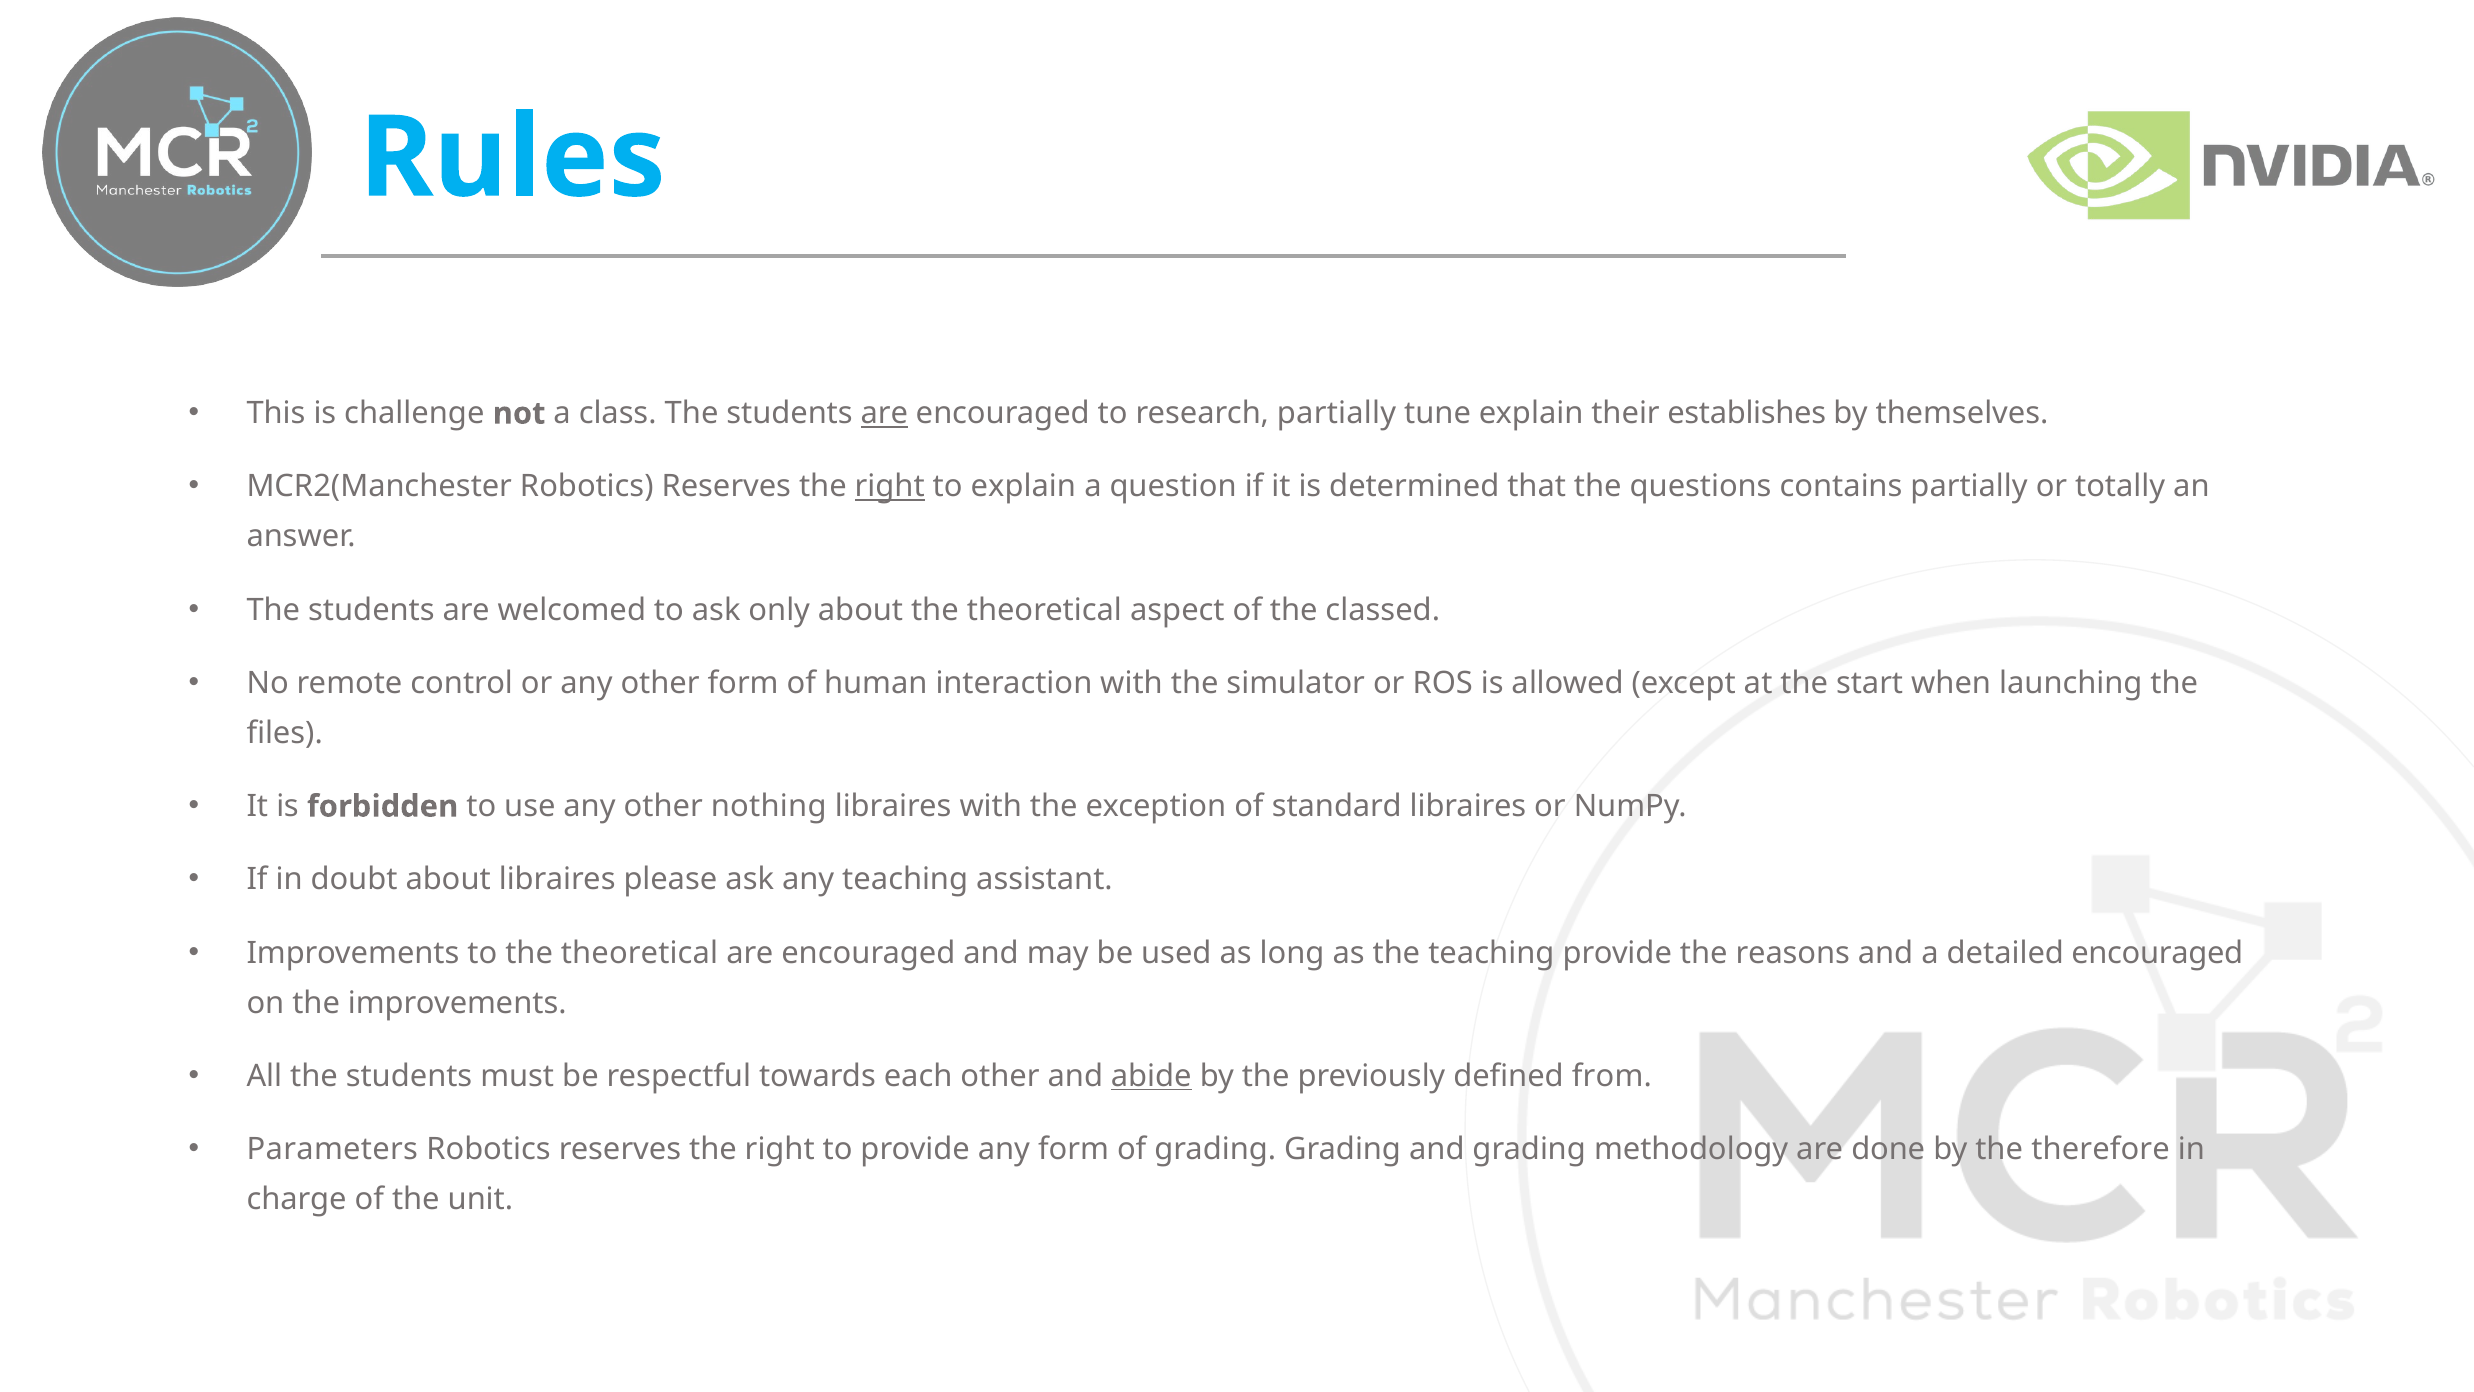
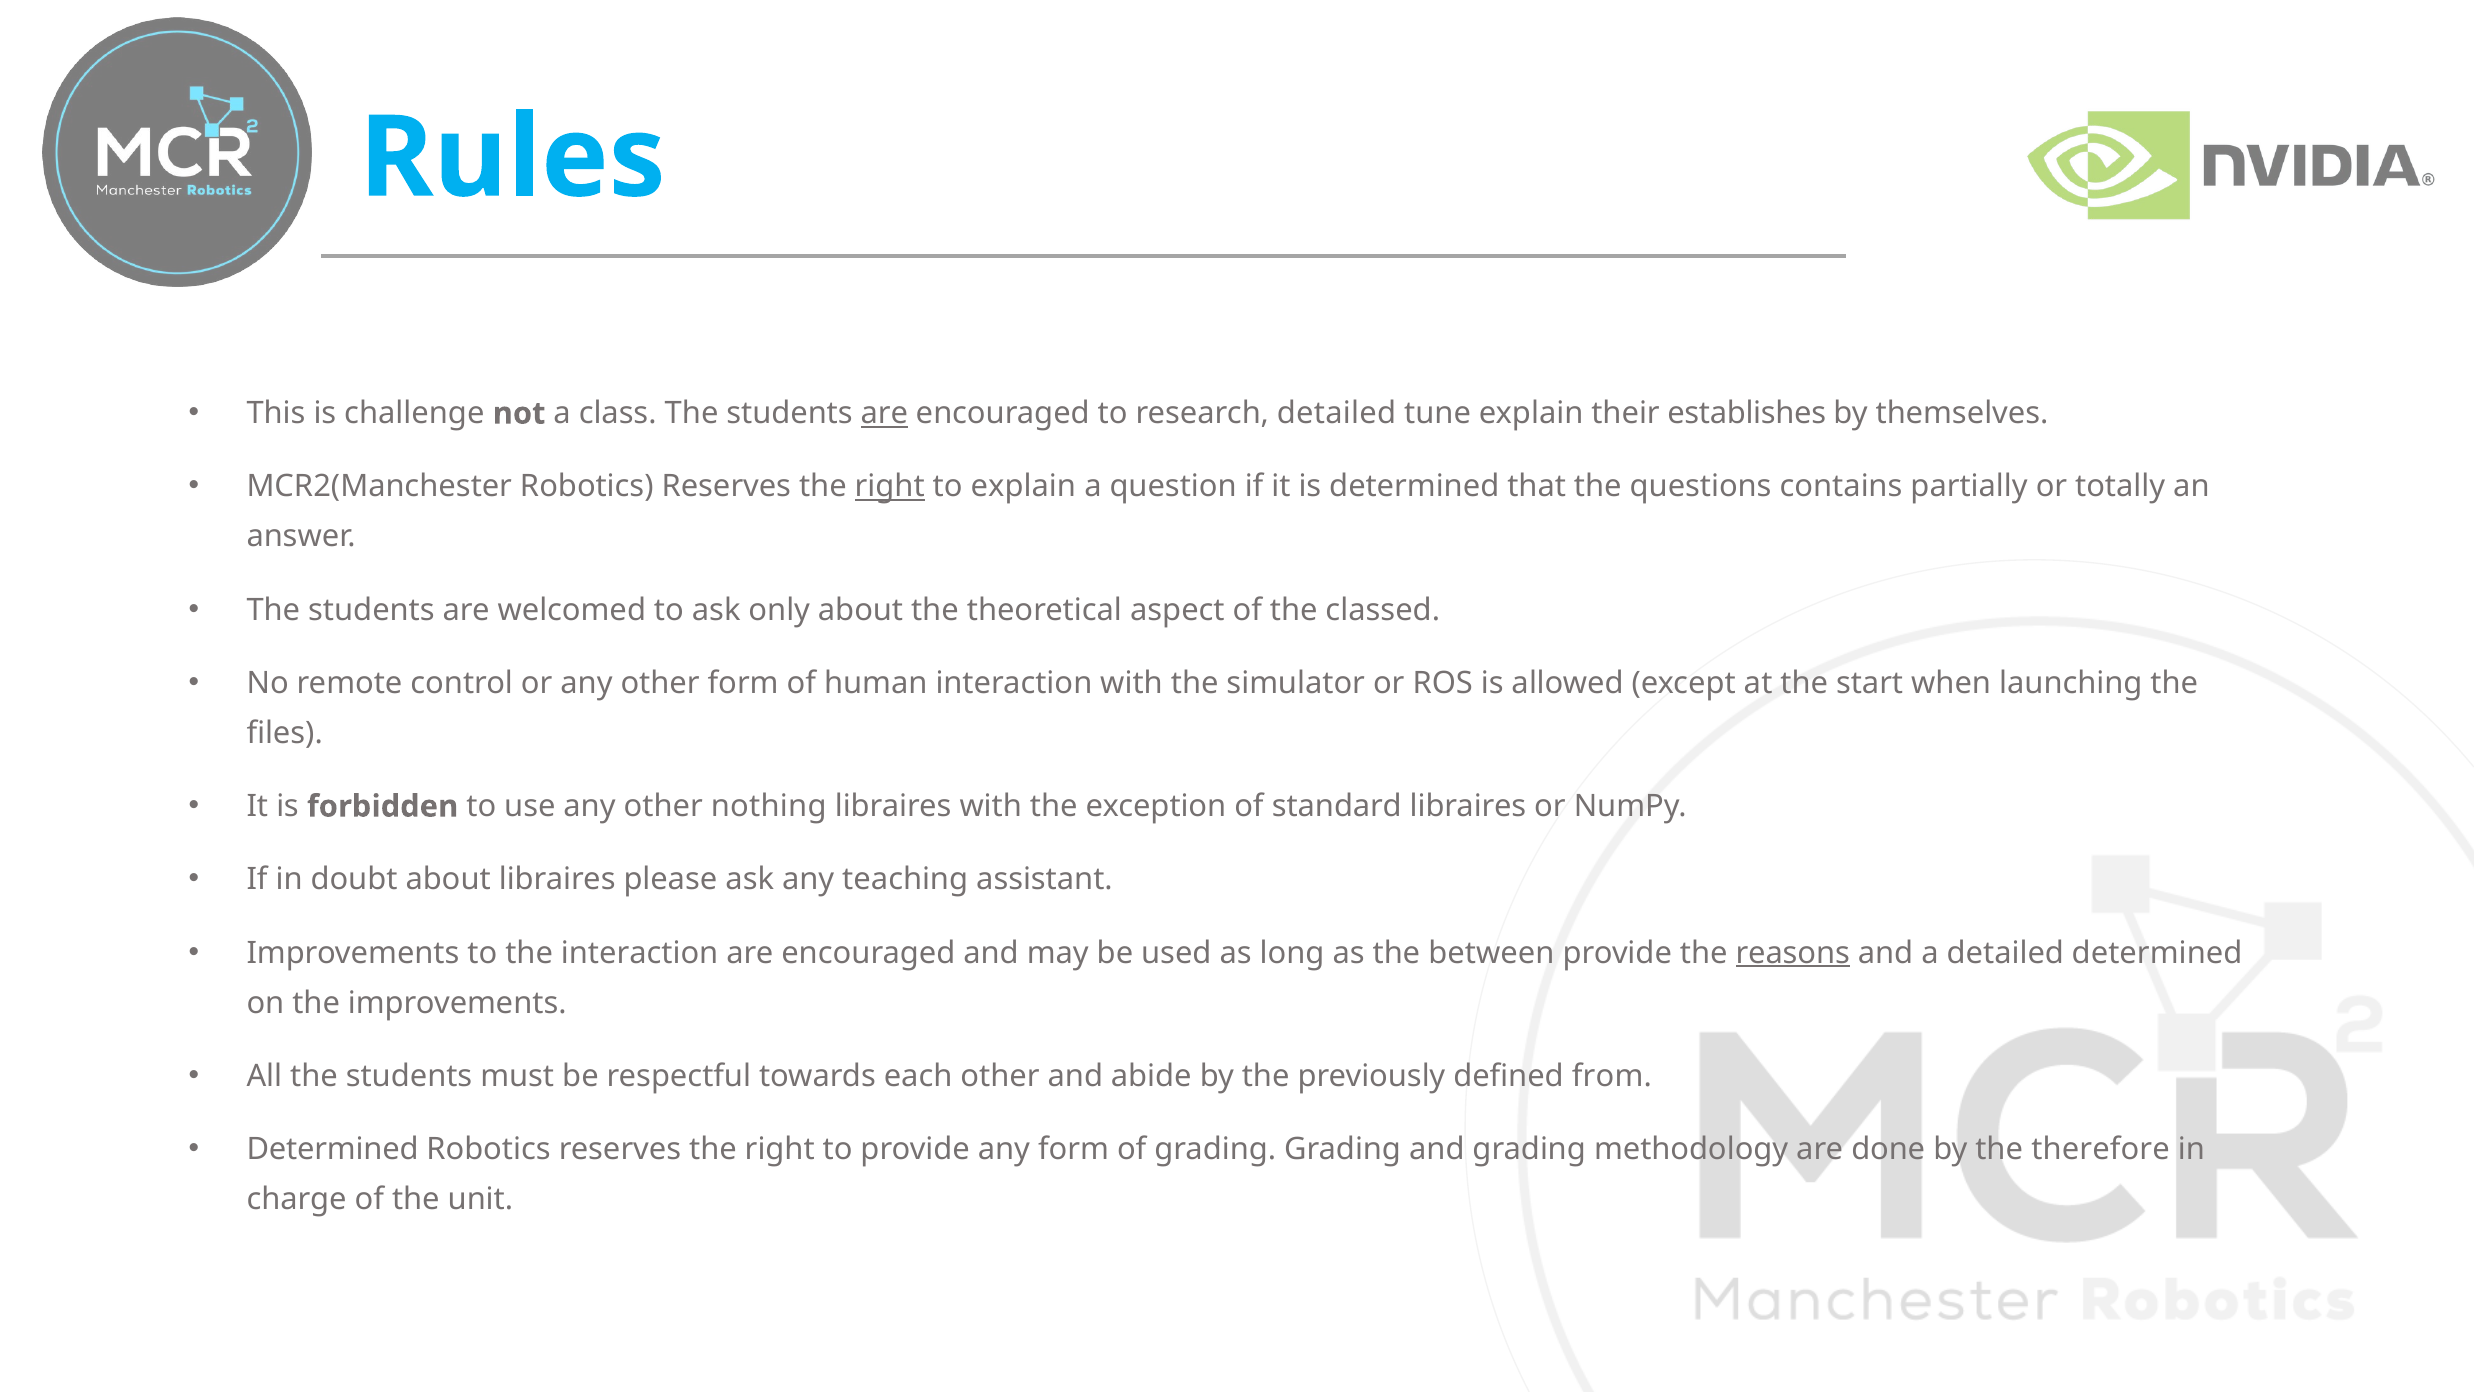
research partially: partially -> detailed (1337, 413)
to the theoretical: theoretical -> interaction (640, 953)
the teaching: teaching -> between (1491, 953)
reasons underline: none -> present (1793, 953)
detailed encouraged: encouraged -> determined (2157, 953)
abide underline: present -> none (1151, 1076)
Parameters: Parameters -> Determined (333, 1149)
